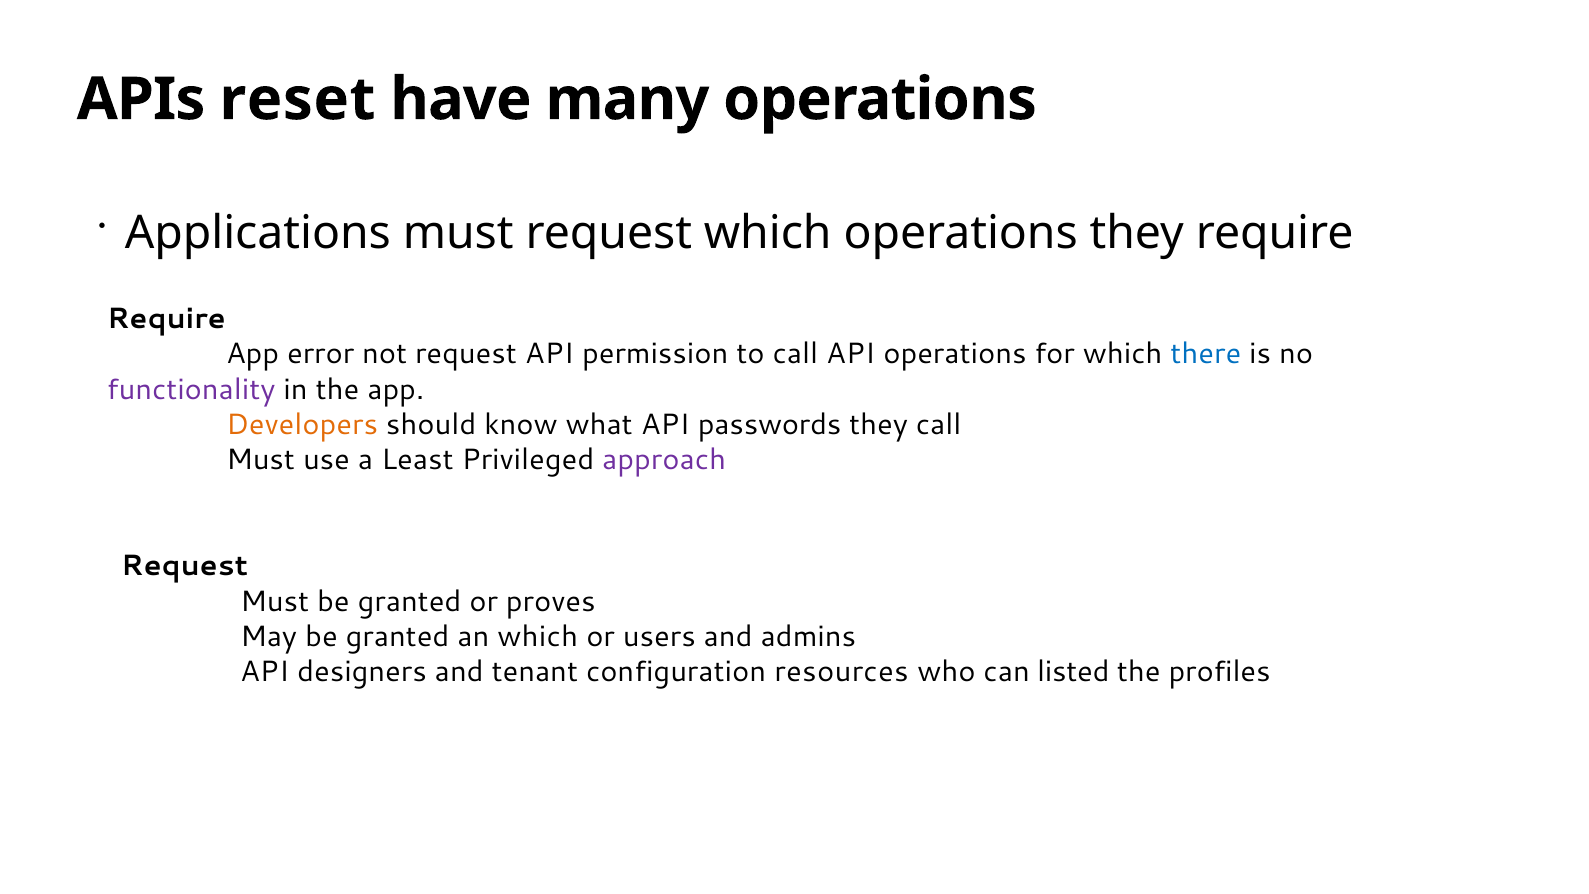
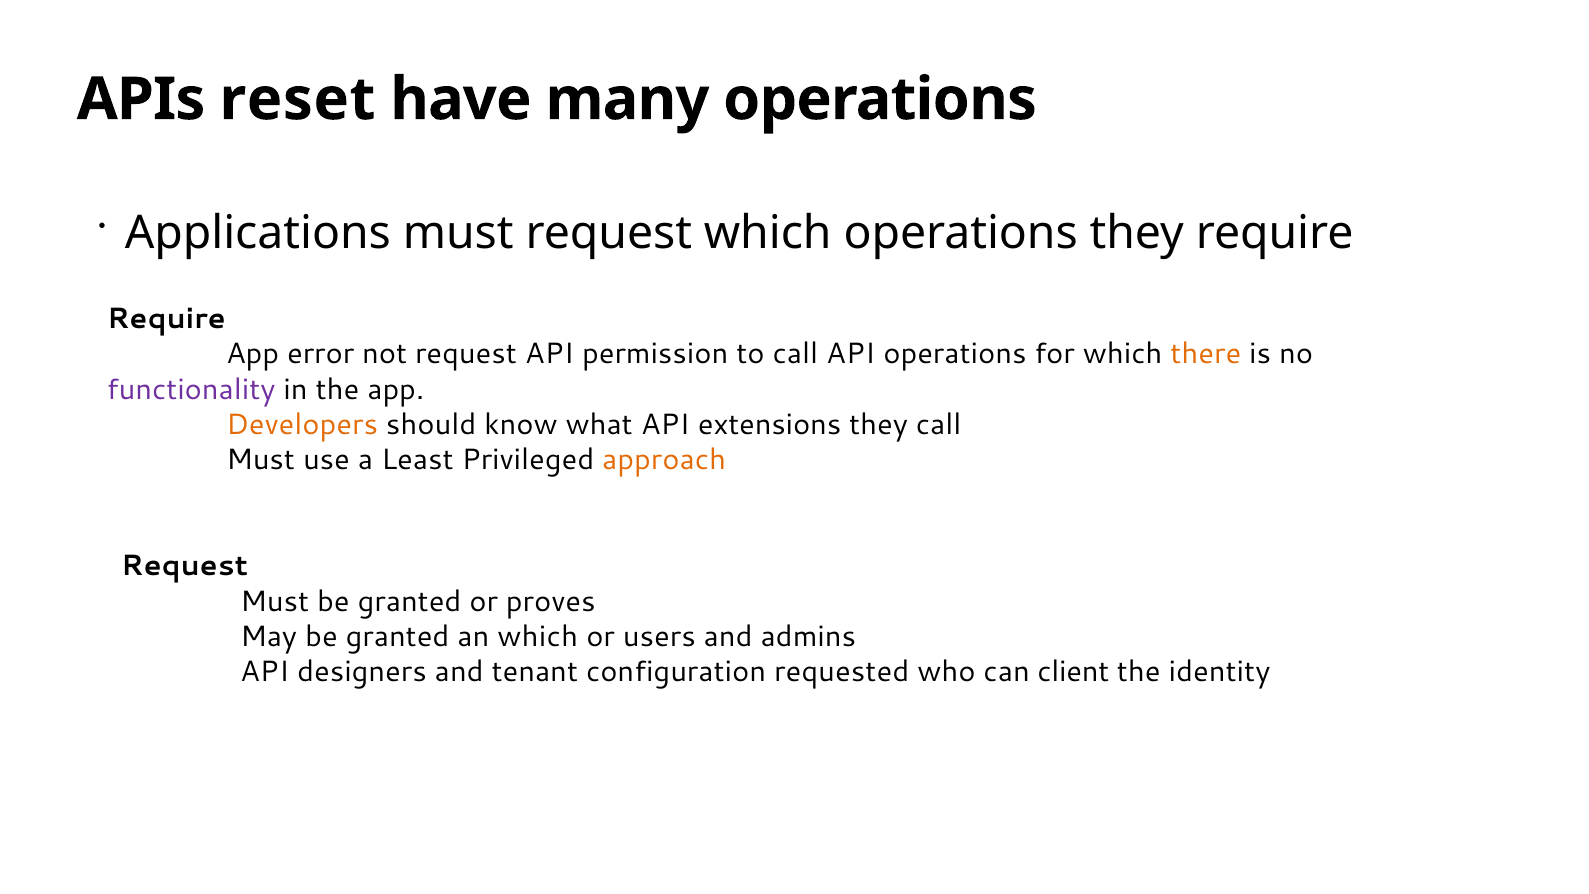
there colour: blue -> orange (1206, 354)
passwords: passwords -> extensions (770, 424)
approach colour: purple -> orange (664, 459)
resources: resources -> requested (842, 671)
listed: listed -> client (1073, 671)
profiles: profiles -> identity (1219, 671)
